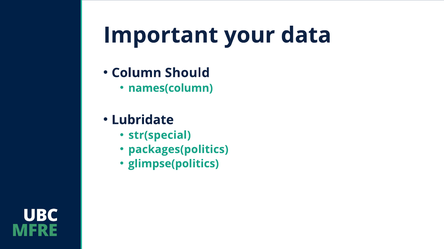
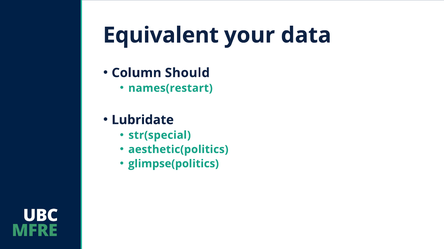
Important: Important -> Equivalent (161, 35)
names(column: names(column -> names(restart (170, 88)
packages(politics: packages(politics -> aesthetic(politics (178, 150)
